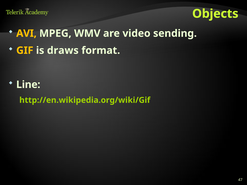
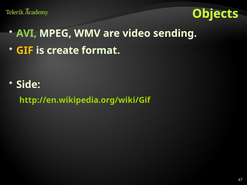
AVI colour: yellow -> light green (26, 33)
draws: draws -> create (63, 51)
Line: Line -> Side (28, 85)
